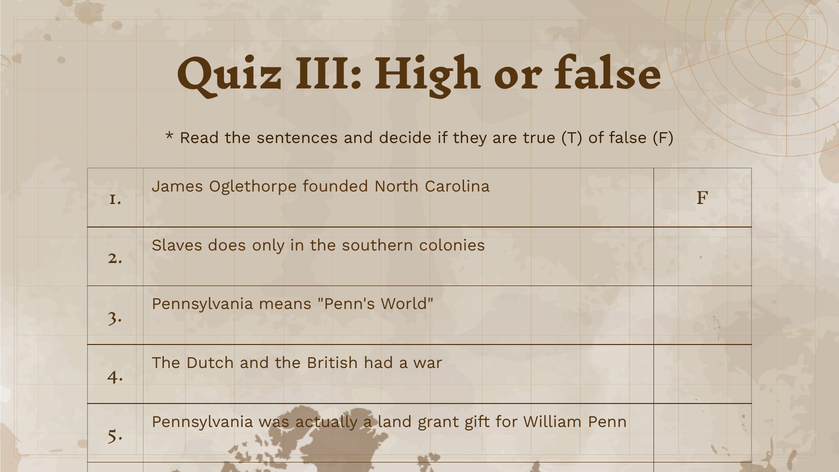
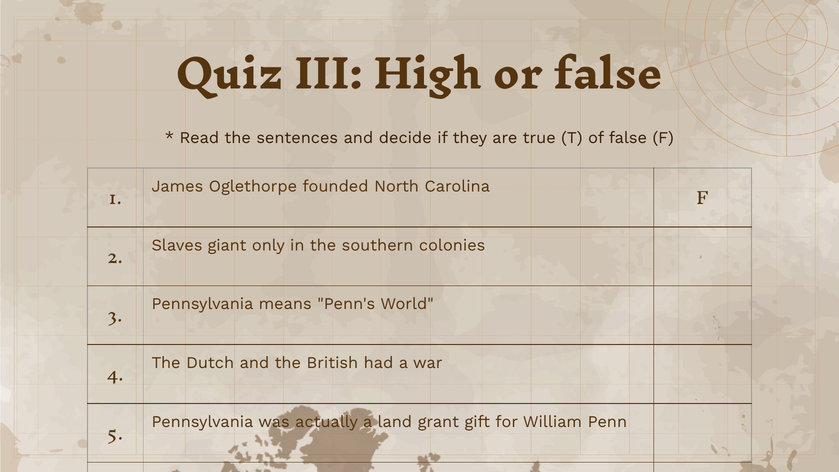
does: does -> giant (227, 245)
